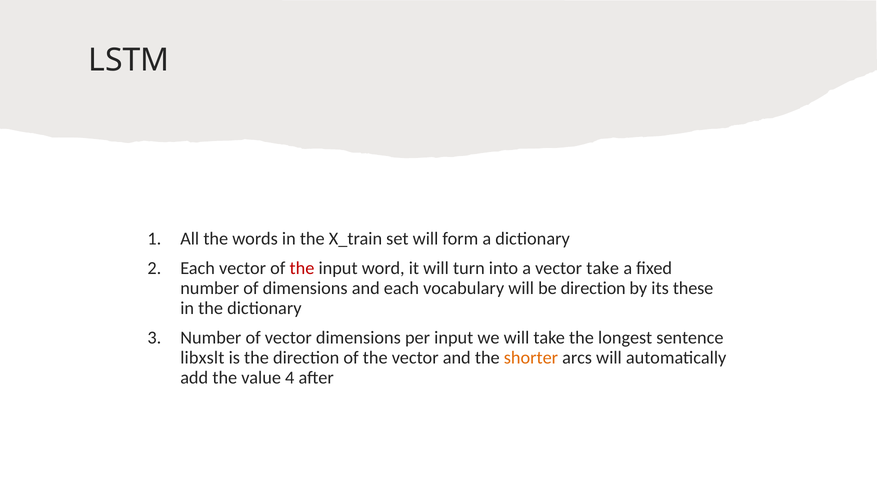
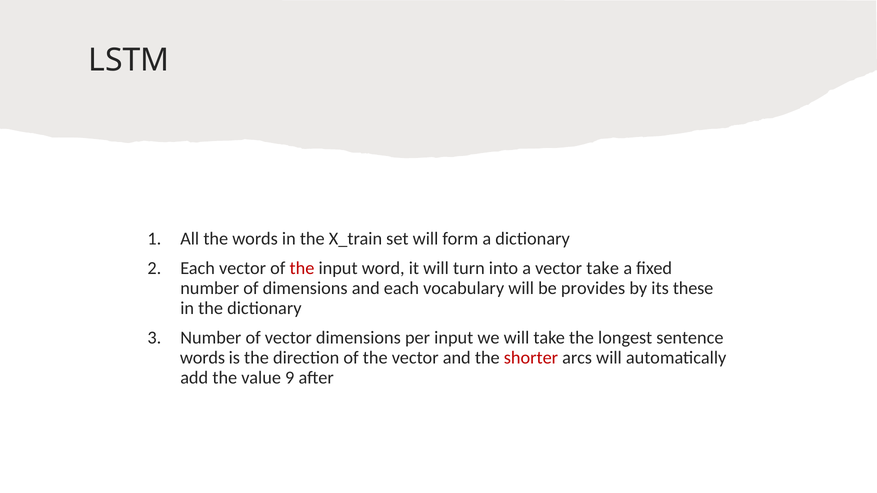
be direction: direction -> provides (593, 288)
libxslt: libxslt -> words (203, 358)
shorter colour: orange -> red (531, 358)
4: 4 -> 9 (290, 378)
